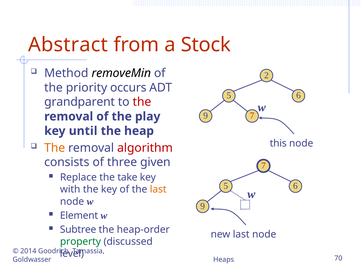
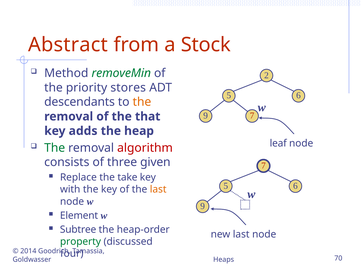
removeMin colour: black -> green (121, 73)
occurs: occurs -> stores (128, 87)
grandparent: grandparent -> descendants (80, 102)
the colour: red -> orange (142, 102)
play: play -> that (148, 116)
until: until -> adds (83, 131)
this: this -> leaf (278, 143)
The colour: orange -> green (55, 148)
level: level -> four (72, 253)
